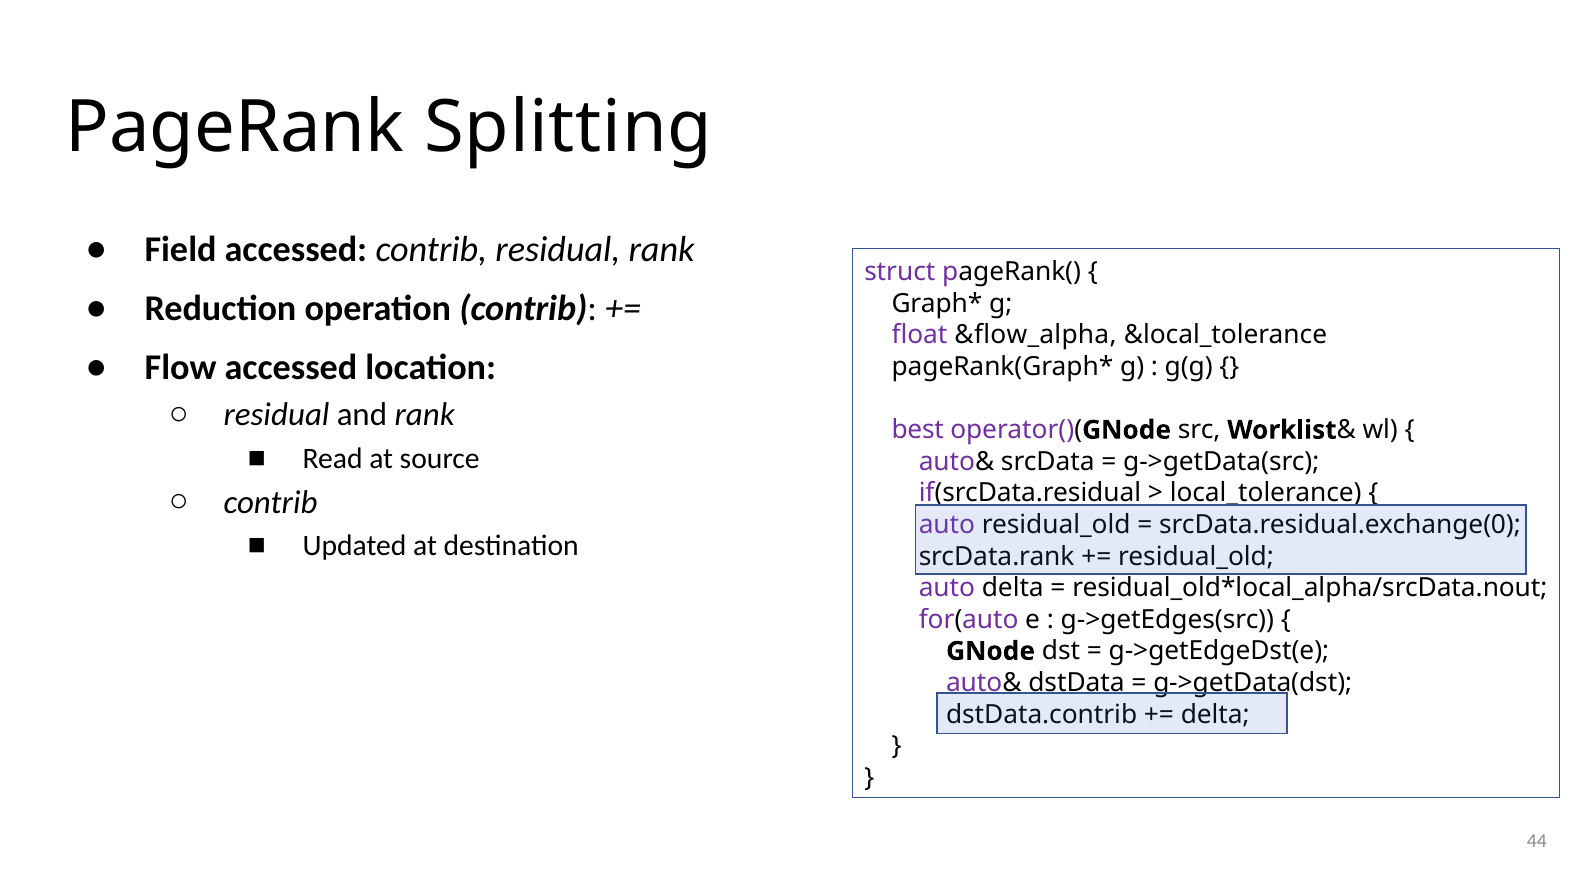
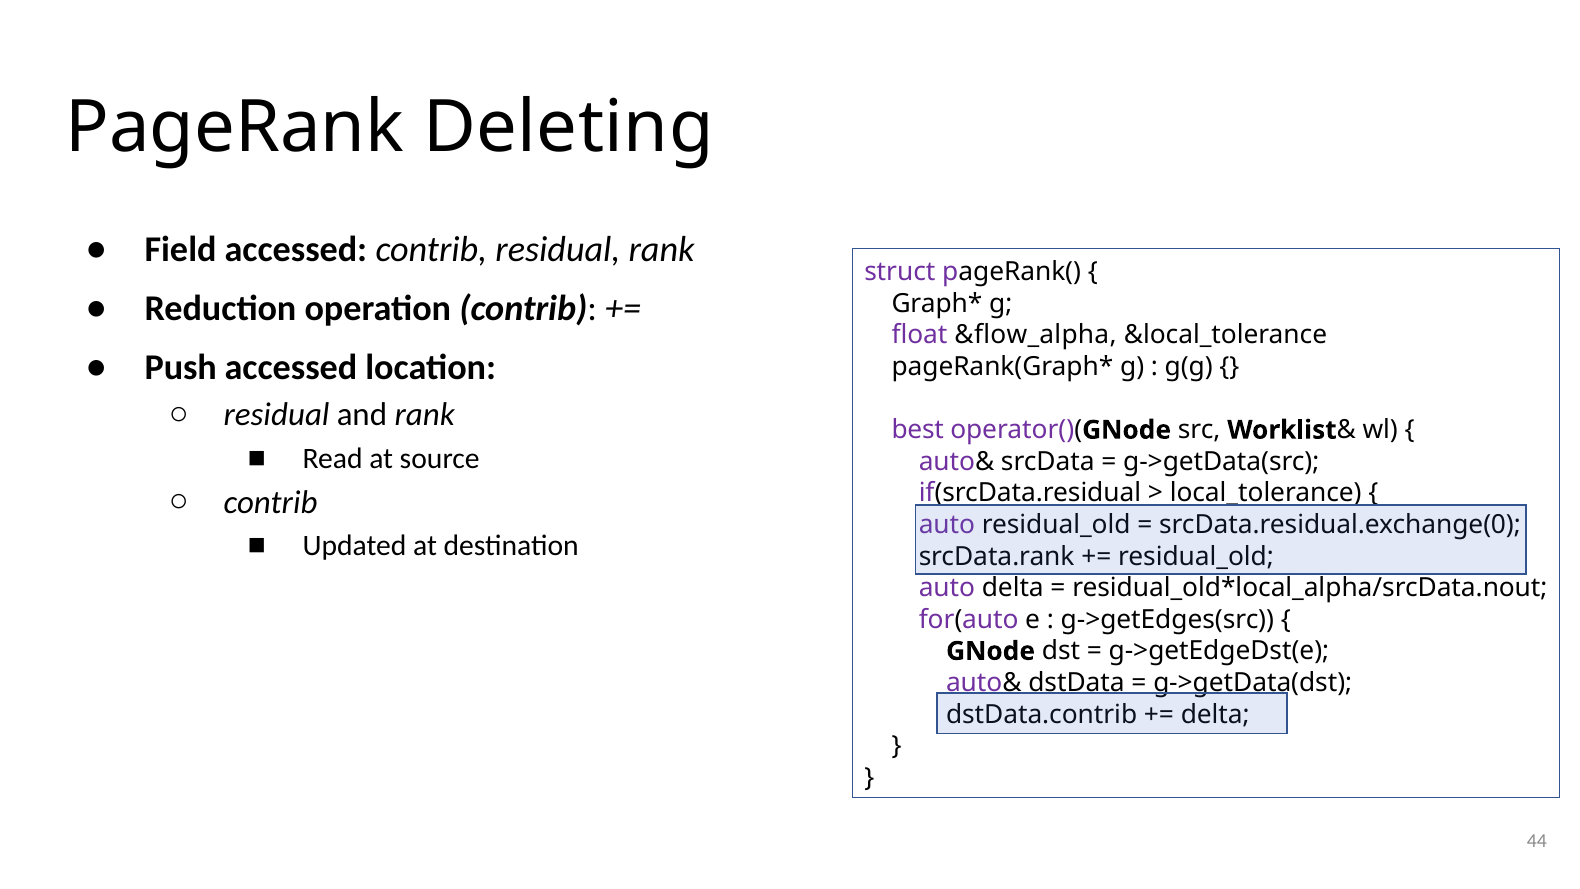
Splitting: Splitting -> Deleting (568, 127)
Flow: Flow -> Push (181, 368)
